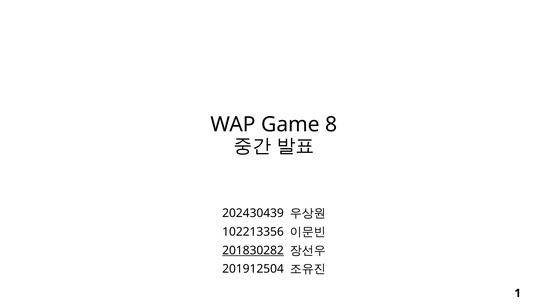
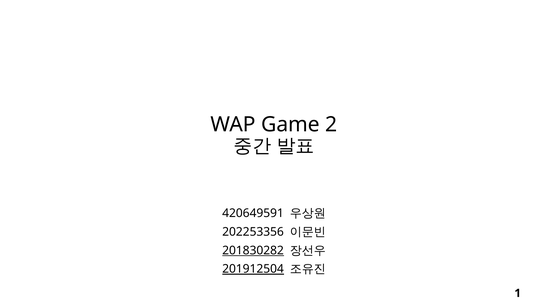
8: 8 -> 2 (331, 125)
202430439: 202430439 -> 420649591 (253, 213)
102213356: 102213356 -> 202253356 (253, 232)
201912504 underline: none -> present (253, 269)
